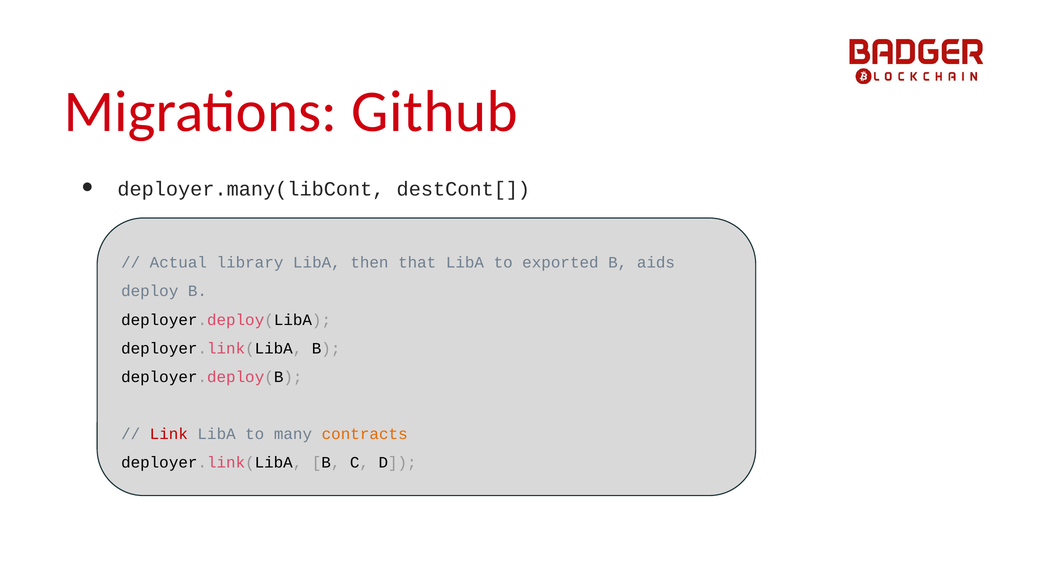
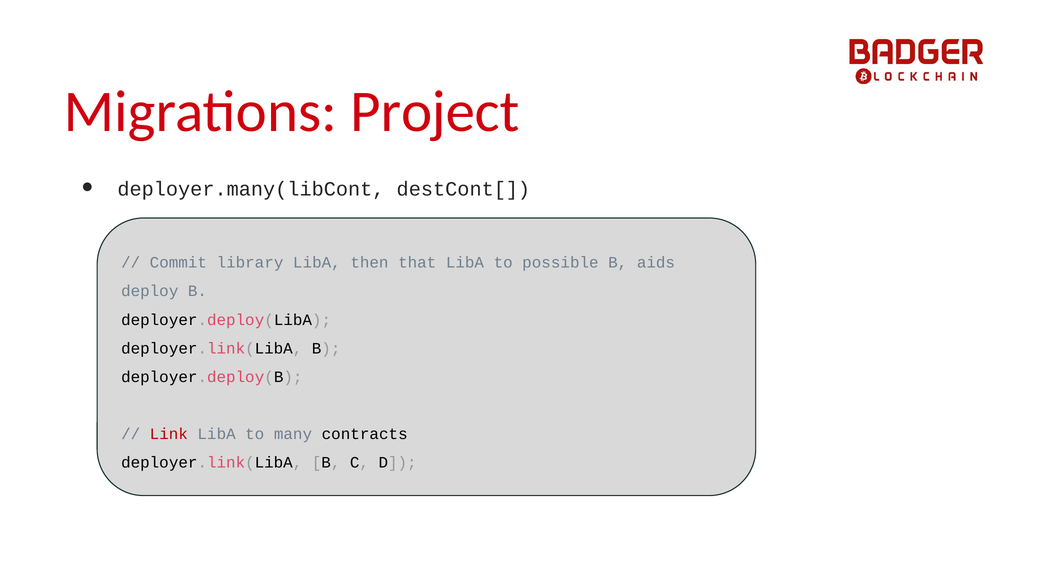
Github: Github -> Project (435, 112)
Actual: Actual -> Commit (178, 263)
exported: exported -> possible (560, 263)
contracts colour: orange -> black (365, 434)
